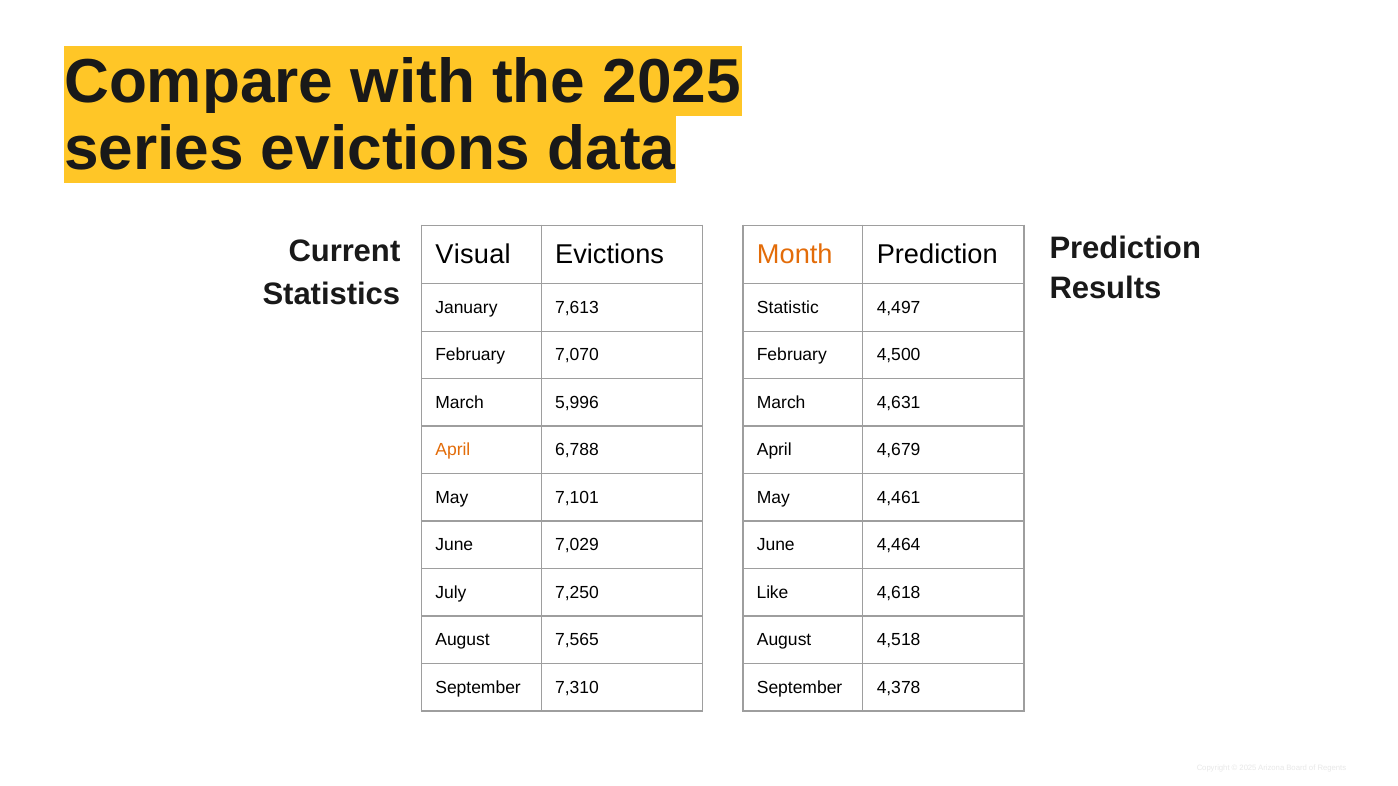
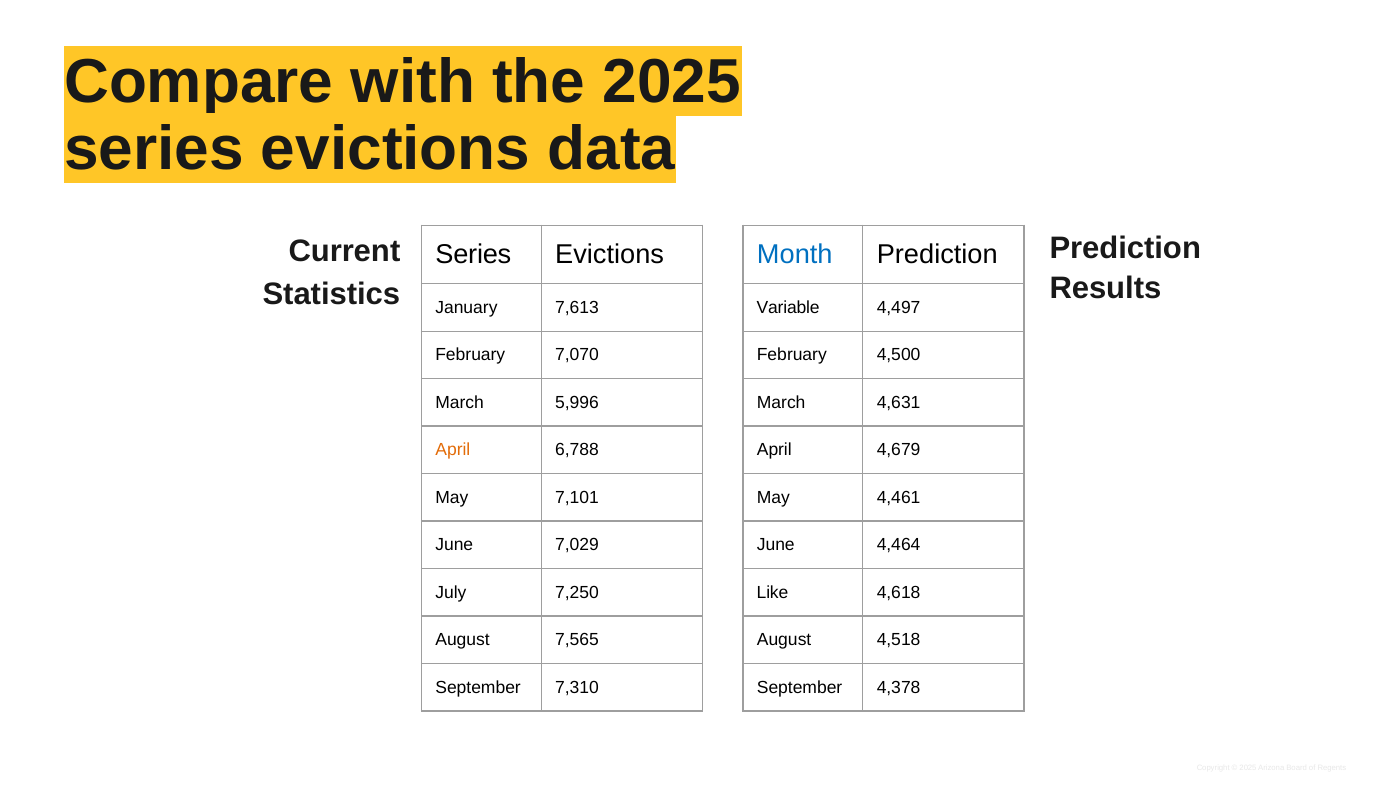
Visual: Visual -> Series (473, 255)
Month colour: orange -> blue (795, 255)
Statistic: Statistic -> Variable (788, 308)
